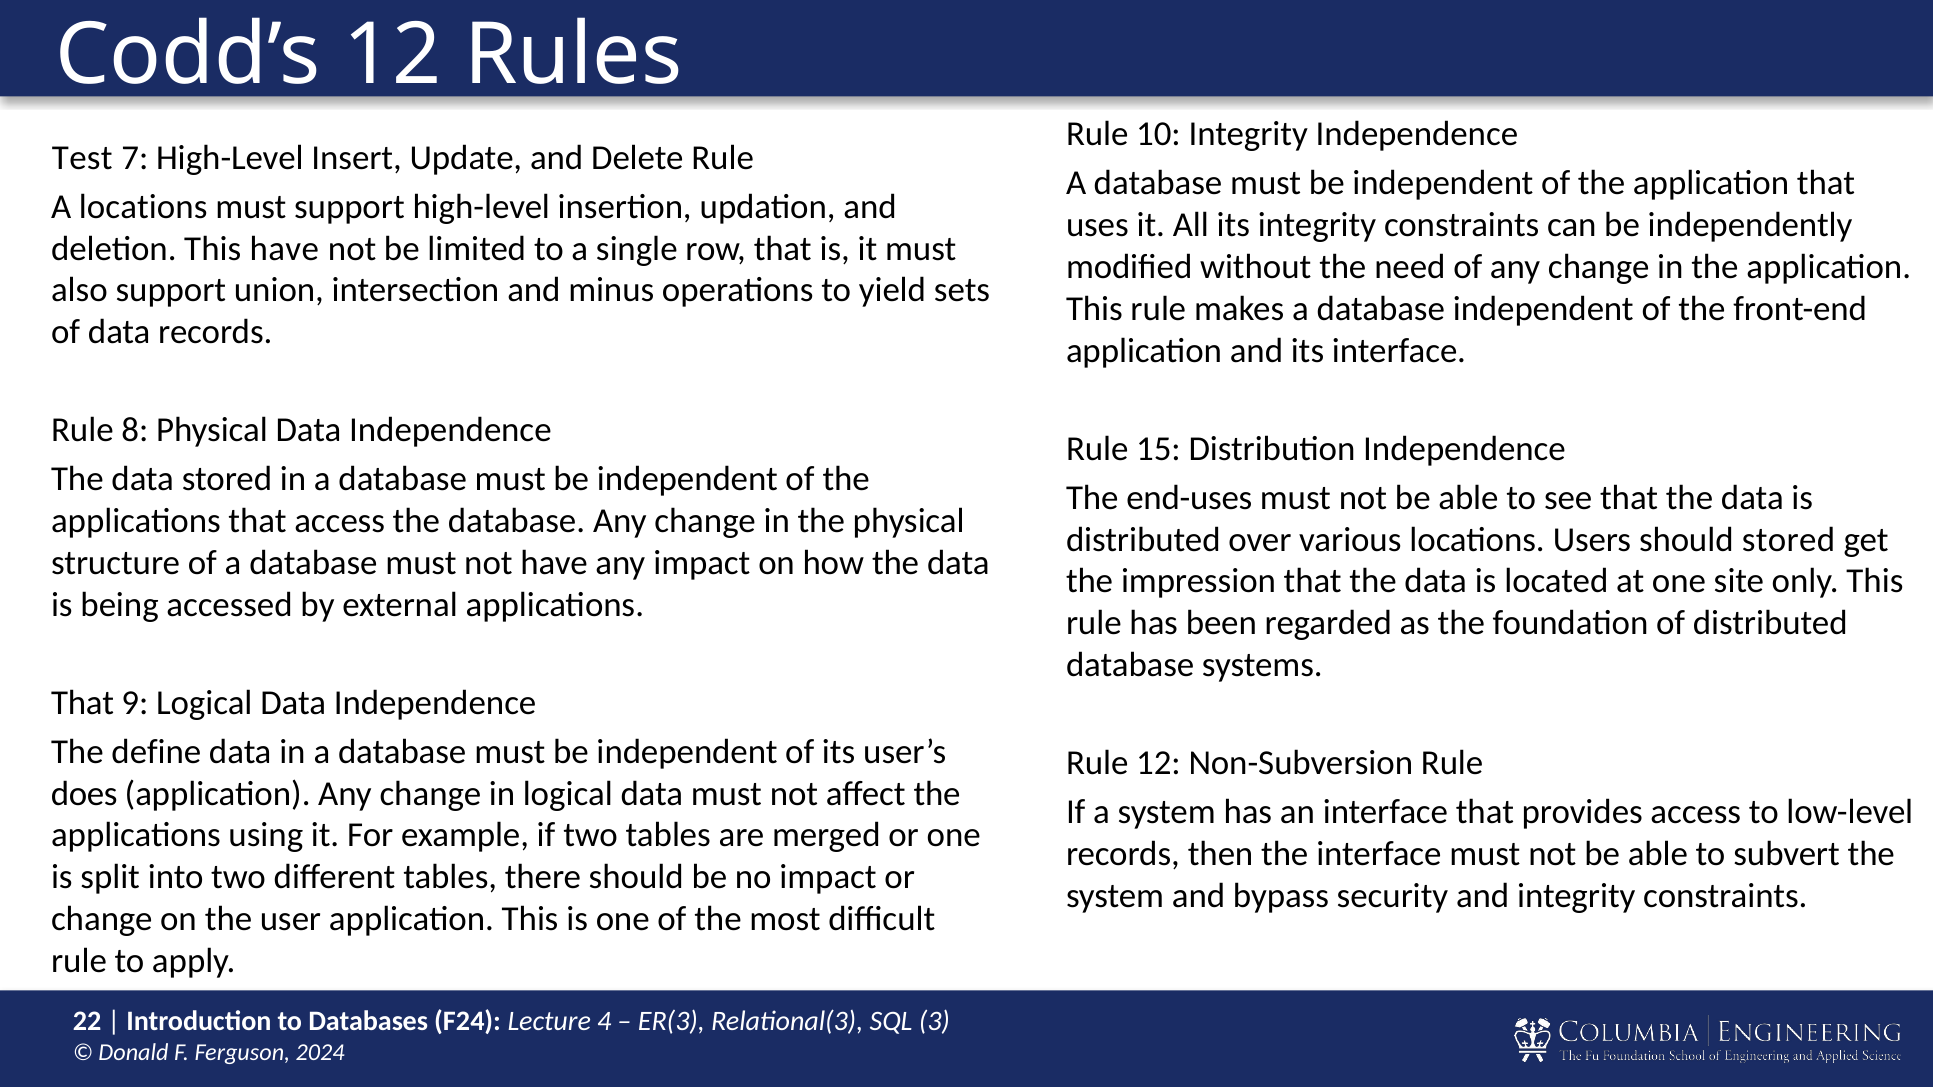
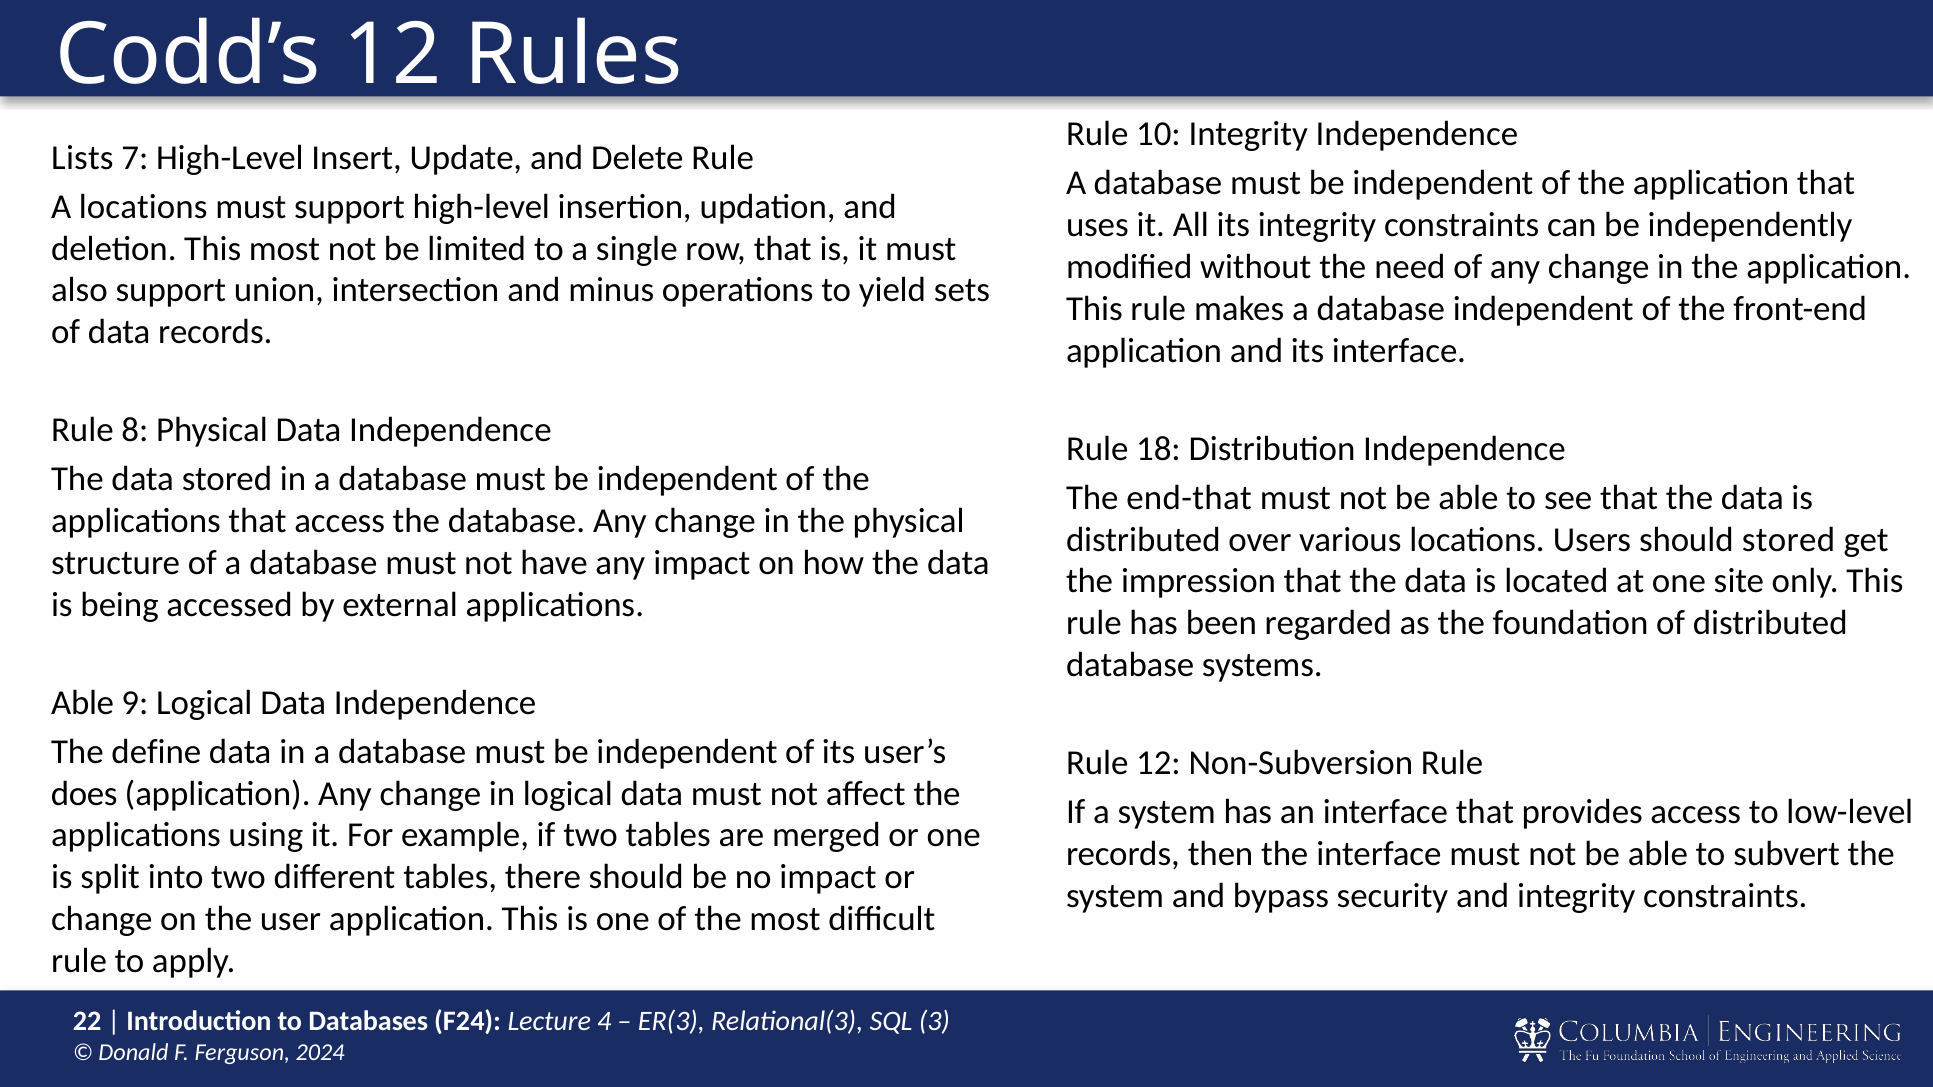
Test: Test -> Lists (82, 158)
This have: have -> most (285, 249)
15: 15 -> 18 (1158, 449)
end-uses: end-uses -> end-that (1189, 498)
That: That -> Able (83, 703)
